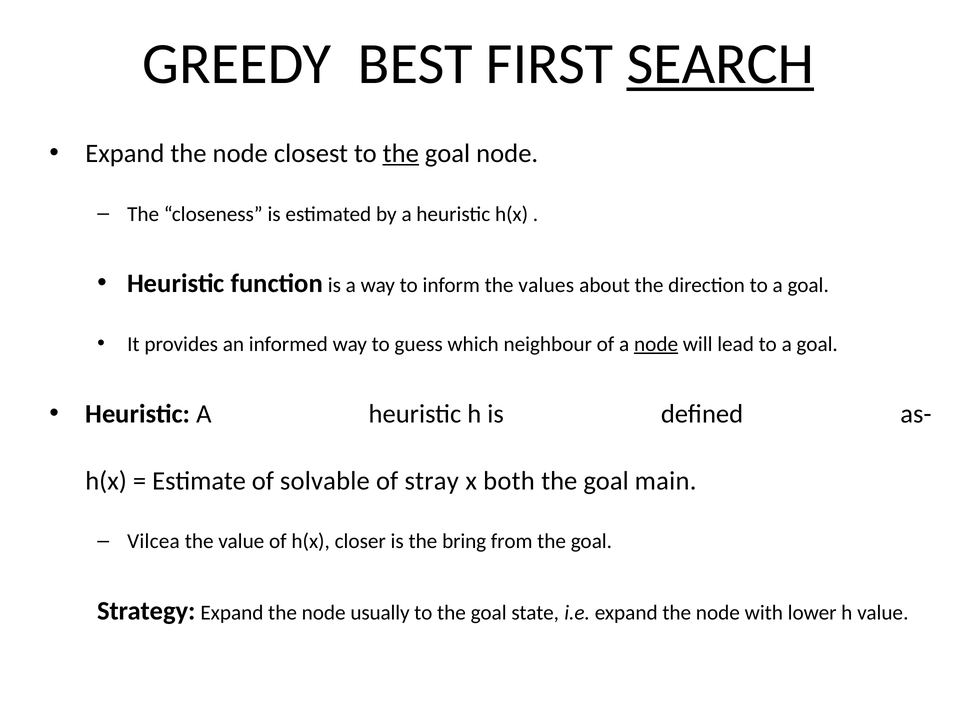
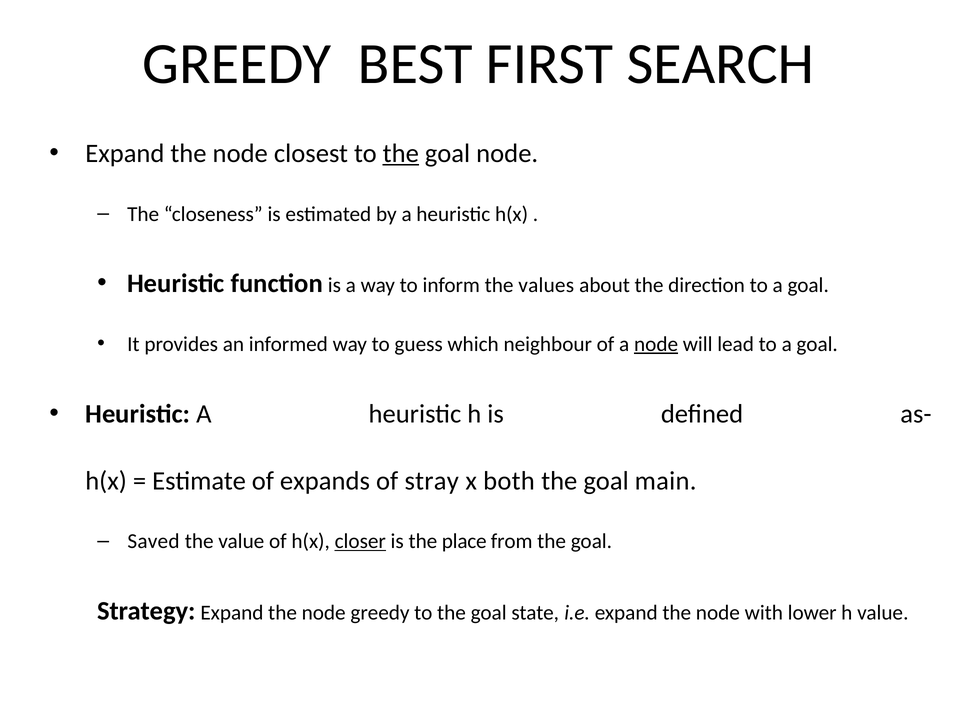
SEARCH underline: present -> none (720, 64)
solvable: solvable -> expands (325, 481)
Vilcea: Vilcea -> Saved (154, 541)
closer underline: none -> present (360, 541)
bring: bring -> place (464, 541)
node usually: usually -> greedy (380, 612)
